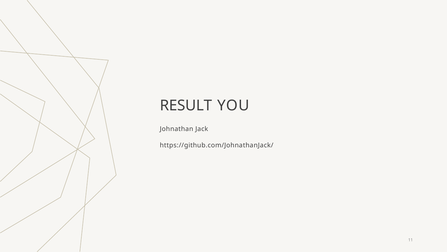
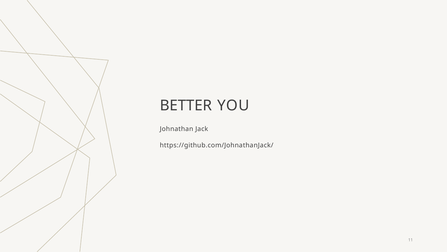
RESULT: RESULT -> BETTER (186, 105)
